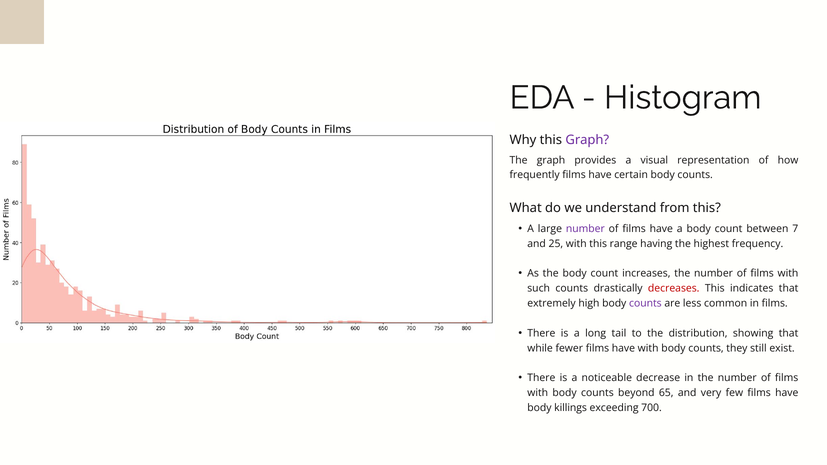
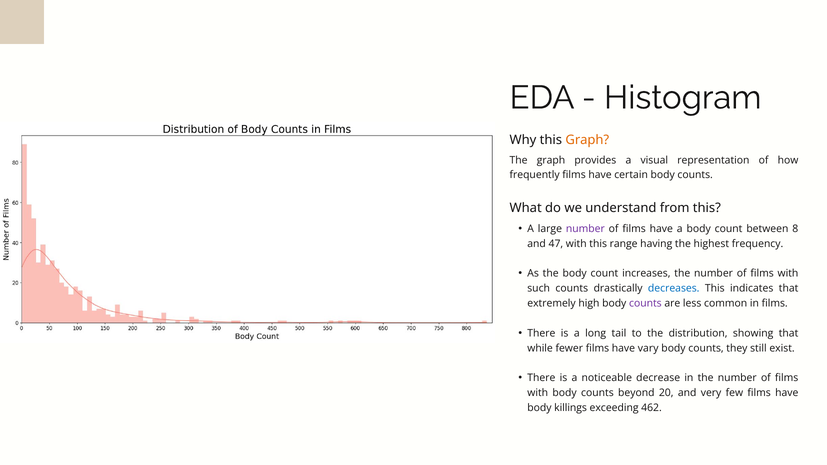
Graph colour: purple -> orange (587, 140)
7: 7 -> 8 (795, 229)
25: 25 -> 47 (556, 244)
decreases colour: red -> blue (674, 289)
have with: with -> vary (648, 348)
65: 65 -> 20 (666, 393)
700: 700 -> 462 (652, 408)
